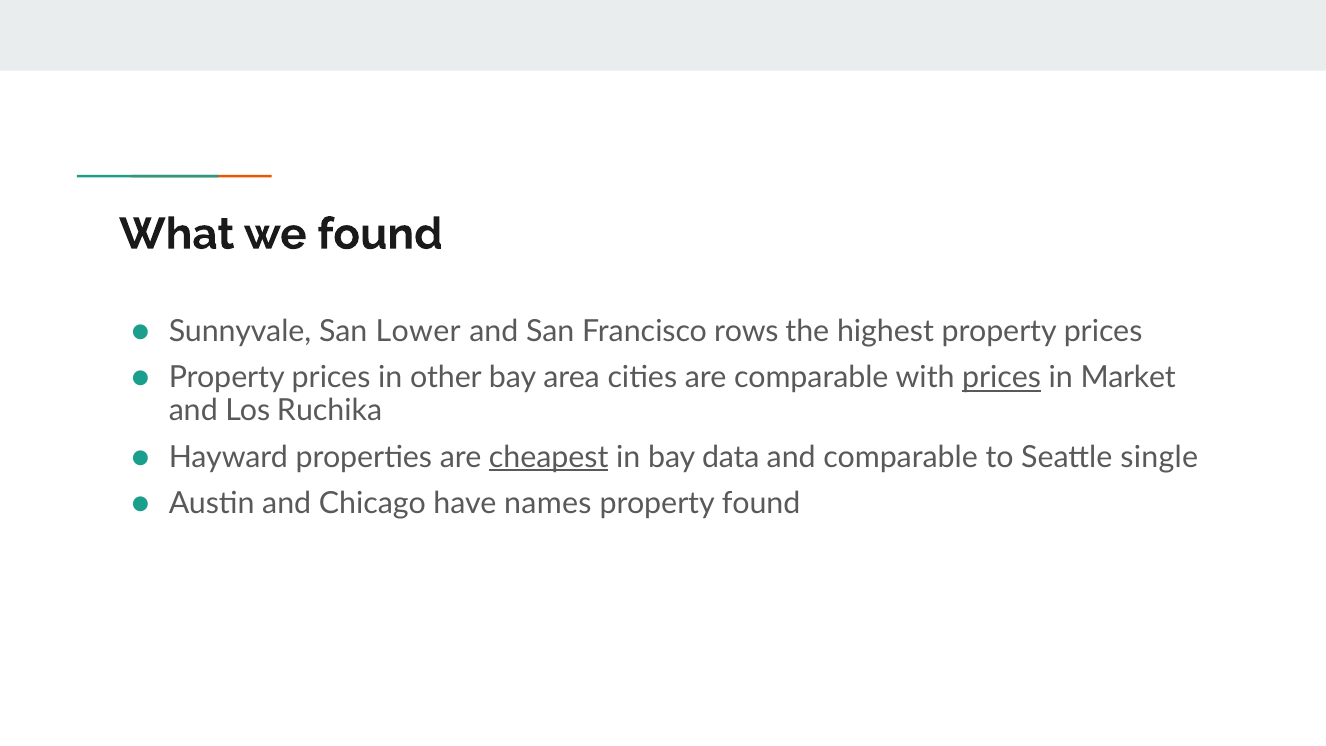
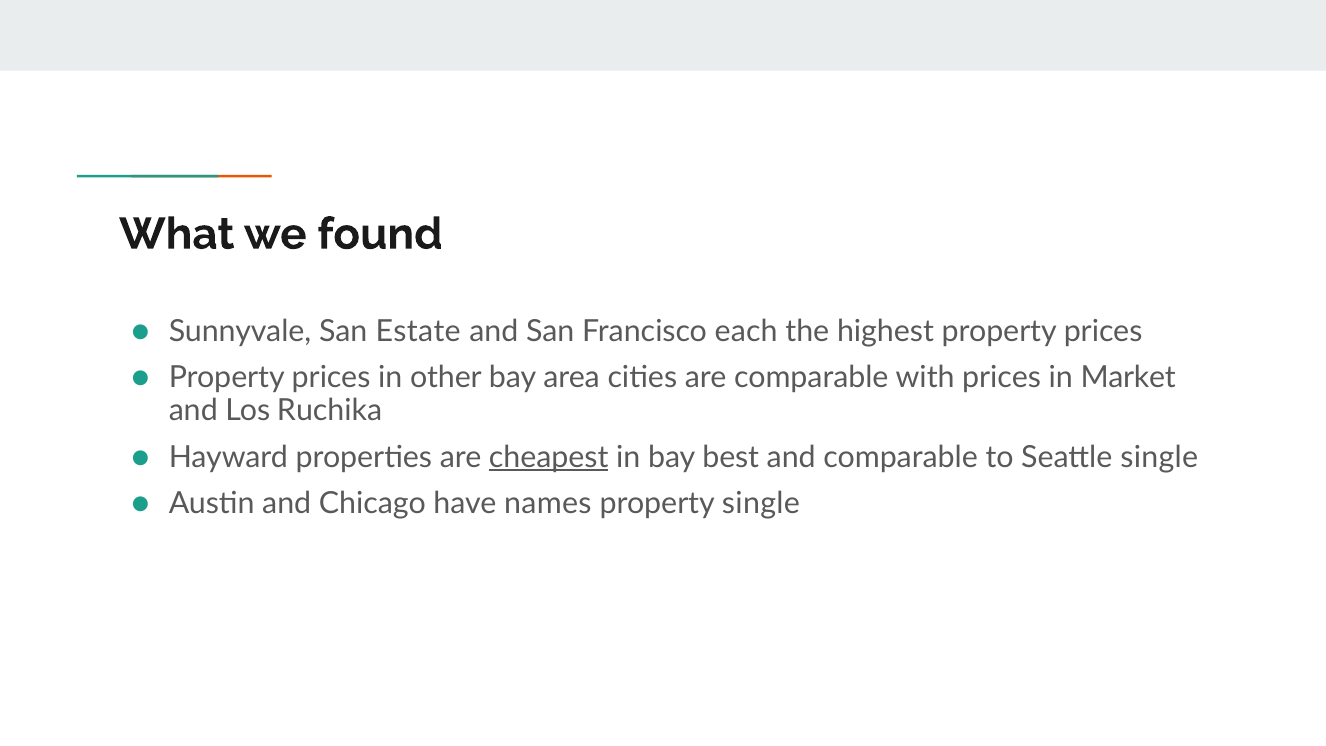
Lower: Lower -> Estate (418, 331)
rows: rows -> each (746, 331)
prices underline: present -> none (1002, 378)
data: data -> best (731, 457)
property found: found -> single (761, 504)
